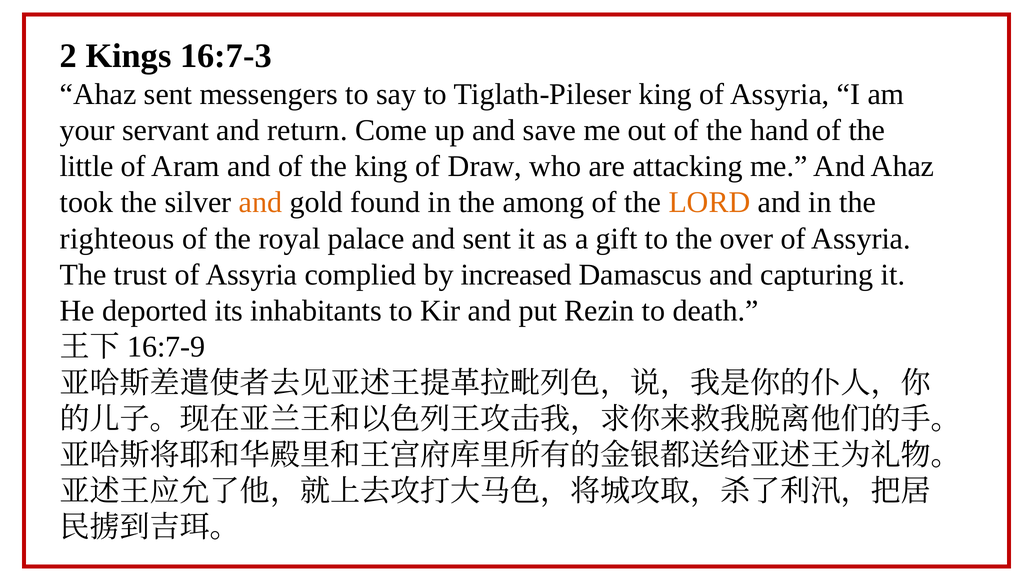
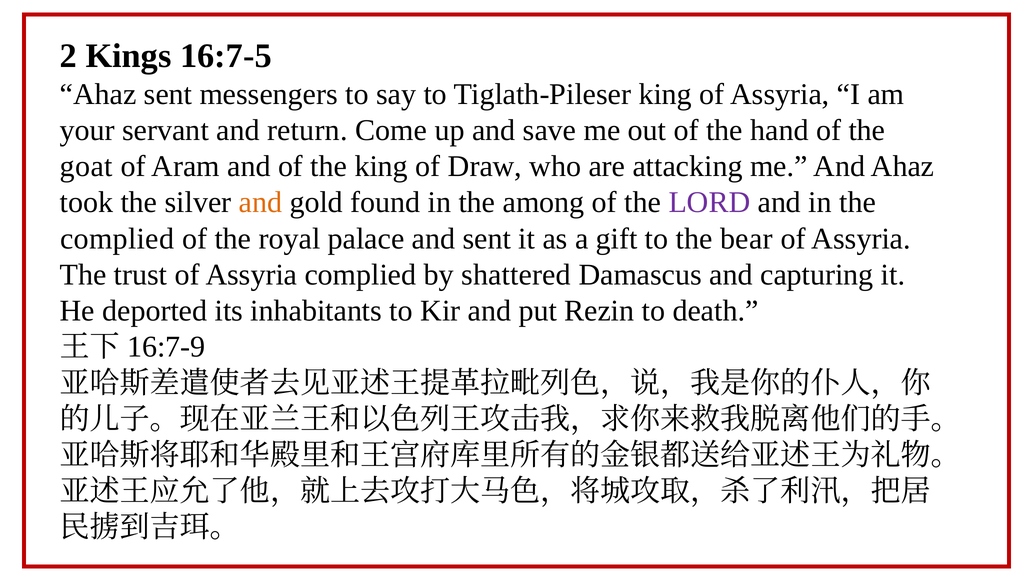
16:7-3: 16:7-3 -> 16:7-5 (226, 56)
little: little -> goat (86, 166)
LORD colour: orange -> purple (709, 203)
righteous: righteous -> complied (117, 239)
over: over -> bear (746, 239)
increased: increased -> shattered (516, 275)
